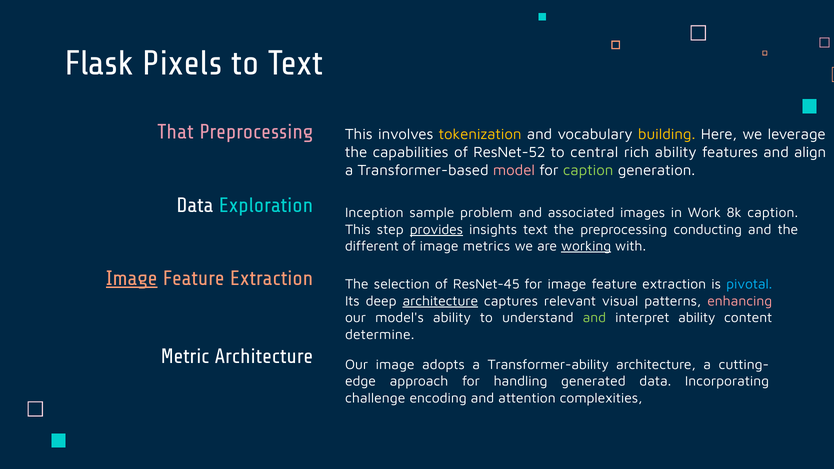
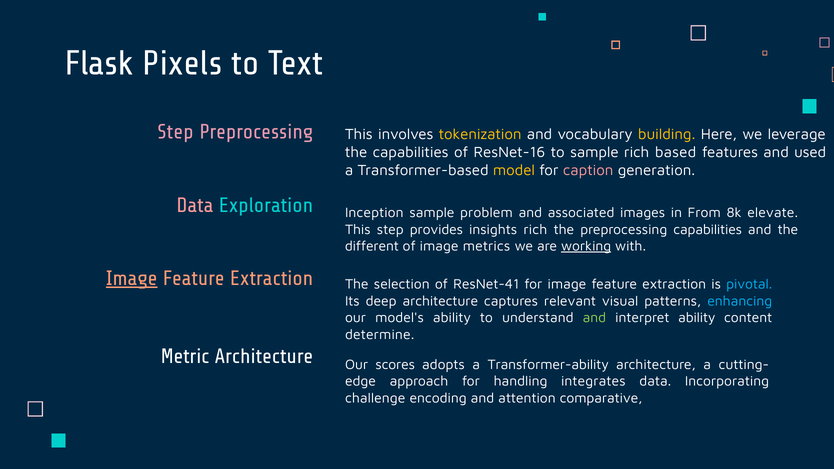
That: That -> Step (176, 132)
ResNet-52: ResNet-52 -> ResNet-16 (509, 152)
to central: central -> sample (594, 152)
rich ability: ability -> based (676, 152)
align: align -> used (810, 152)
model colour: pink -> yellow (514, 170)
caption colour: light green -> pink (588, 170)
Data colour: white -> pink (195, 205)
Work: Work -> From (704, 213)
8k caption: caption -> elevate (773, 213)
provides underline: present -> none (436, 230)
insights text: text -> rich (535, 230)
preprocessing conducting: conducting -> capabilities (708, 230)
ResNet-45: ResNet-45 -> ResNet-41 (486, 284)
architecture underline: present -> none (440, 301)
enhancing colour: pink -> light blue (740, 301)
Our image: image -> scores (395, 365)
generated: generated -> integrates (593, 381)
complexities: complexities -> comparative (601, 398)
